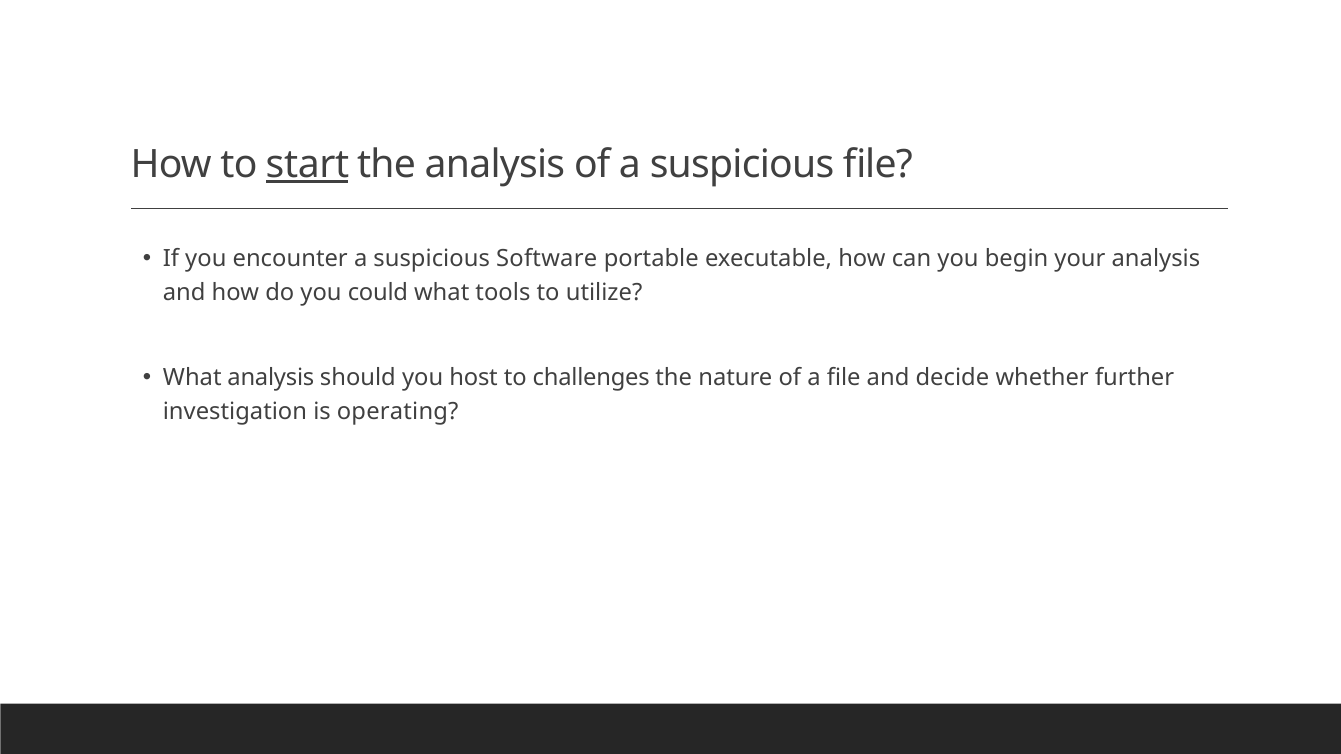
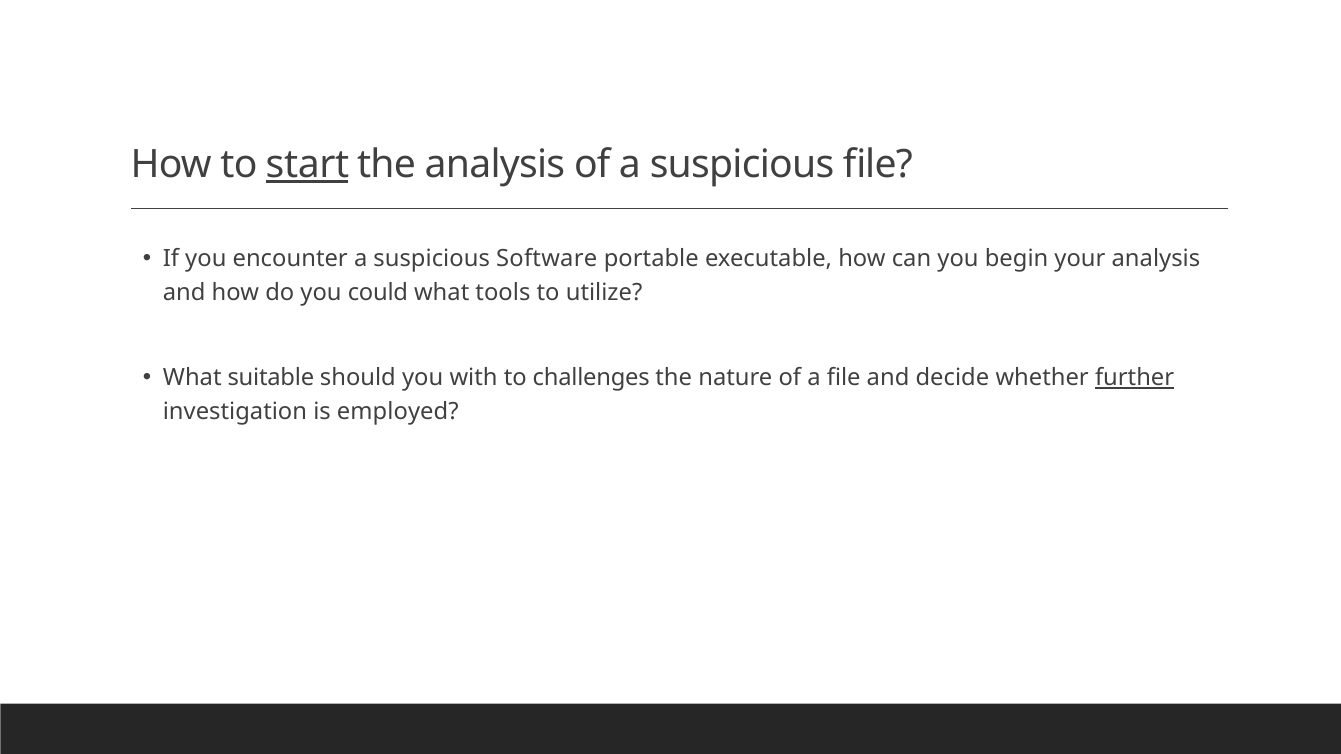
What analysis: analysis -> suitable (271, 378)
host: host -> with (474, 378)
further underline: none -> present (1135, 378)
operating: operating -> employed (398, 412)
